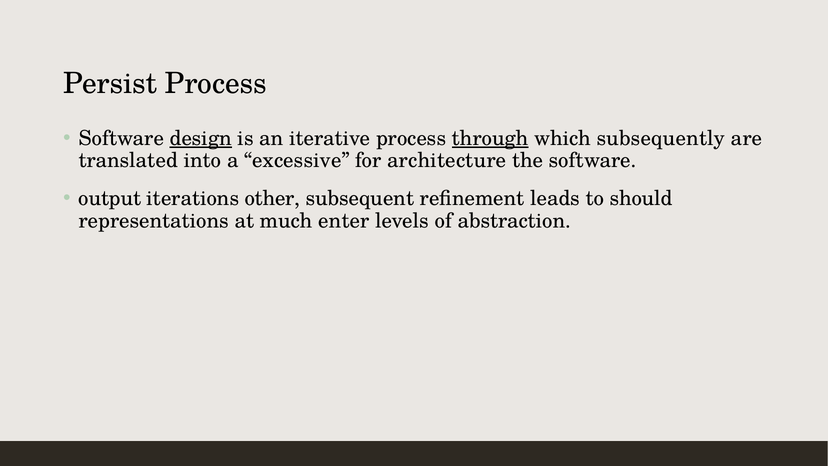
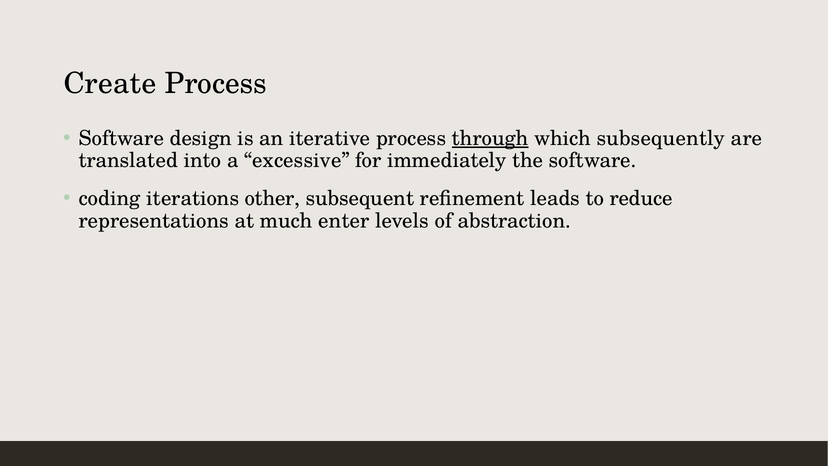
Persist: Persist -> Create (110, 83)
design underline: present -> none (201, 138)
architecture: architecture -> immediately (447, 160)
output: output -> coding (110, 198)
should: should -> reduce (641, 198)
